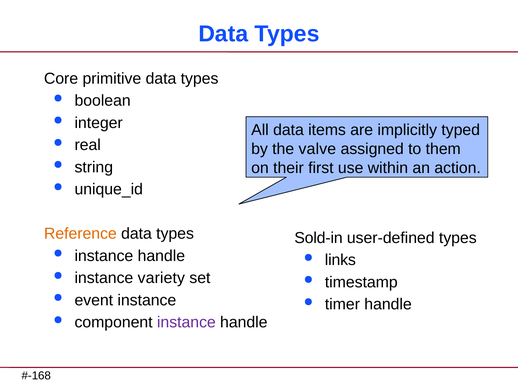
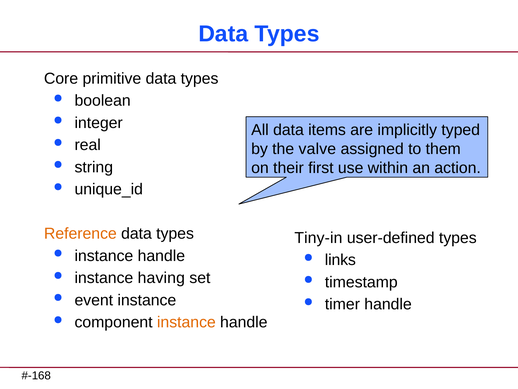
Sold-in: Sold-in -> Tiny-in (318, 238)
variety: variety -> having (161, 278)
instance colour: purple -> orange (186, 322)
